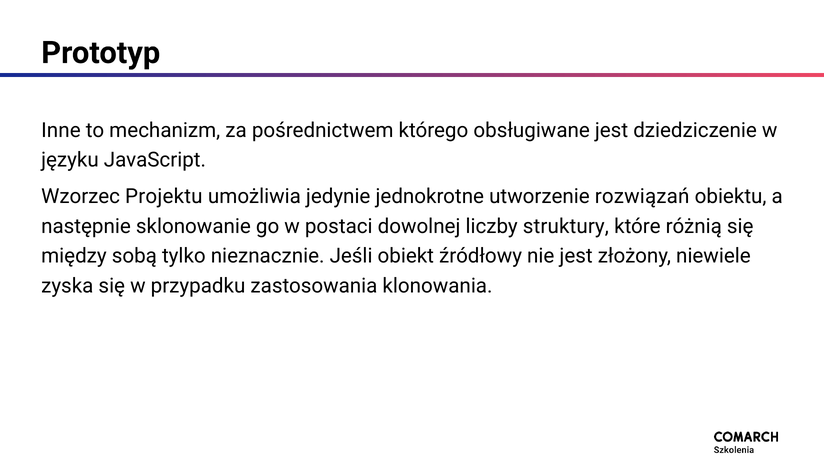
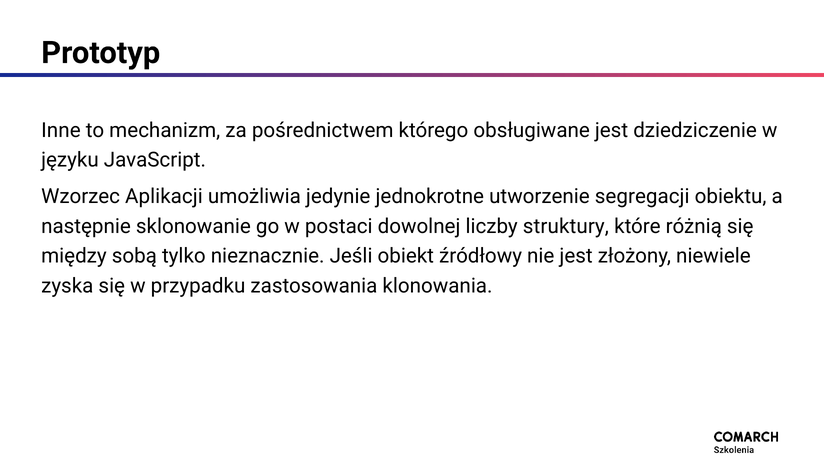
Projektu: Projektu -> Aplikacji (164, 196)
rozwiązań: rozwiązań -> segregacji (642, 196)
